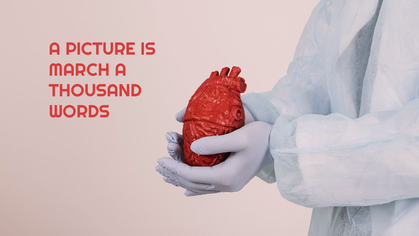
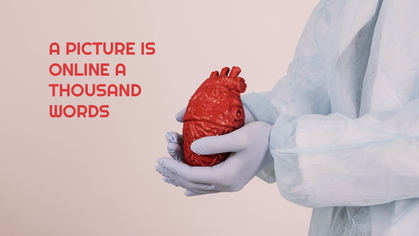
MARCH: MARCH -> ONLINE (79, 70)
